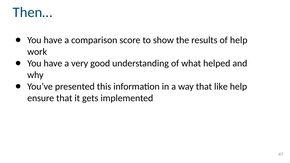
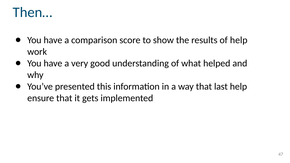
like: like -> last (221, 87)
